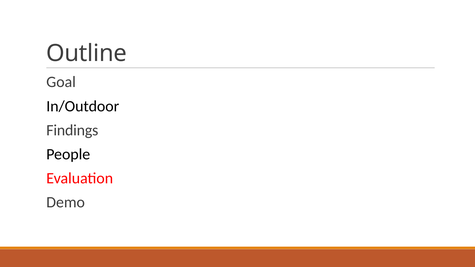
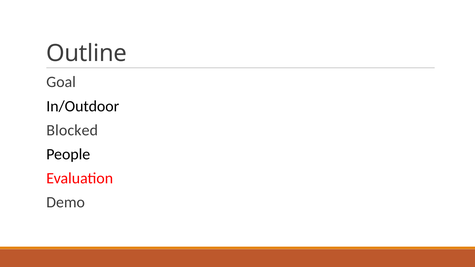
Findings: Findings -> Blocked (72, 130)
